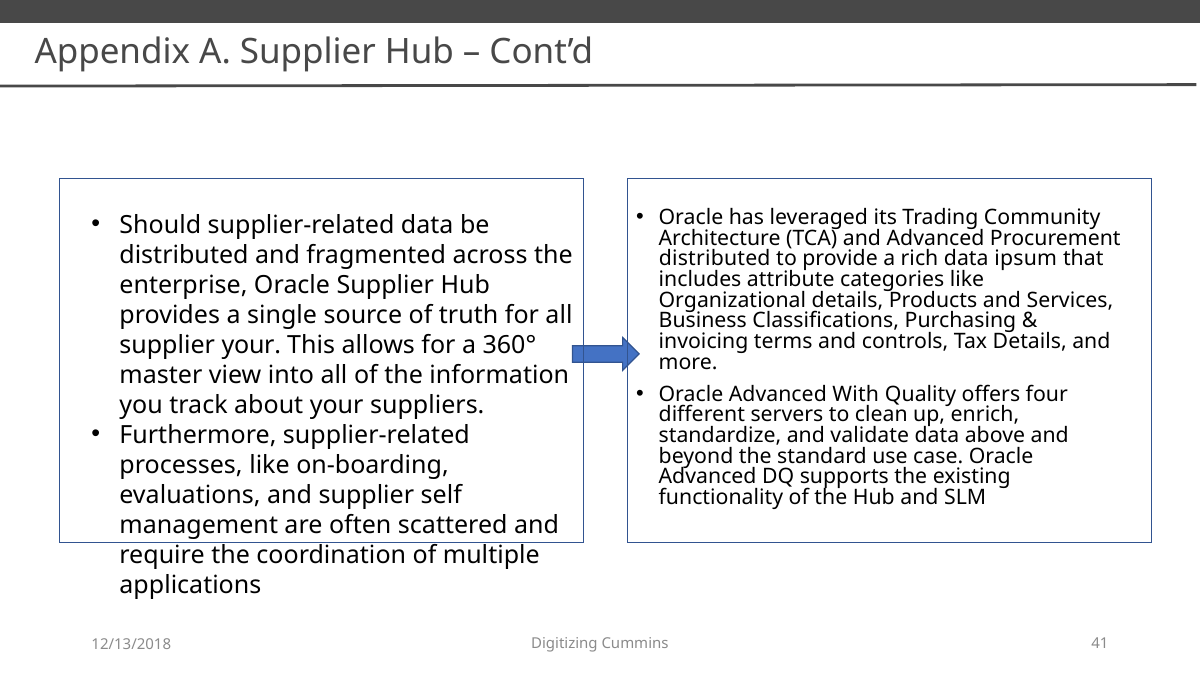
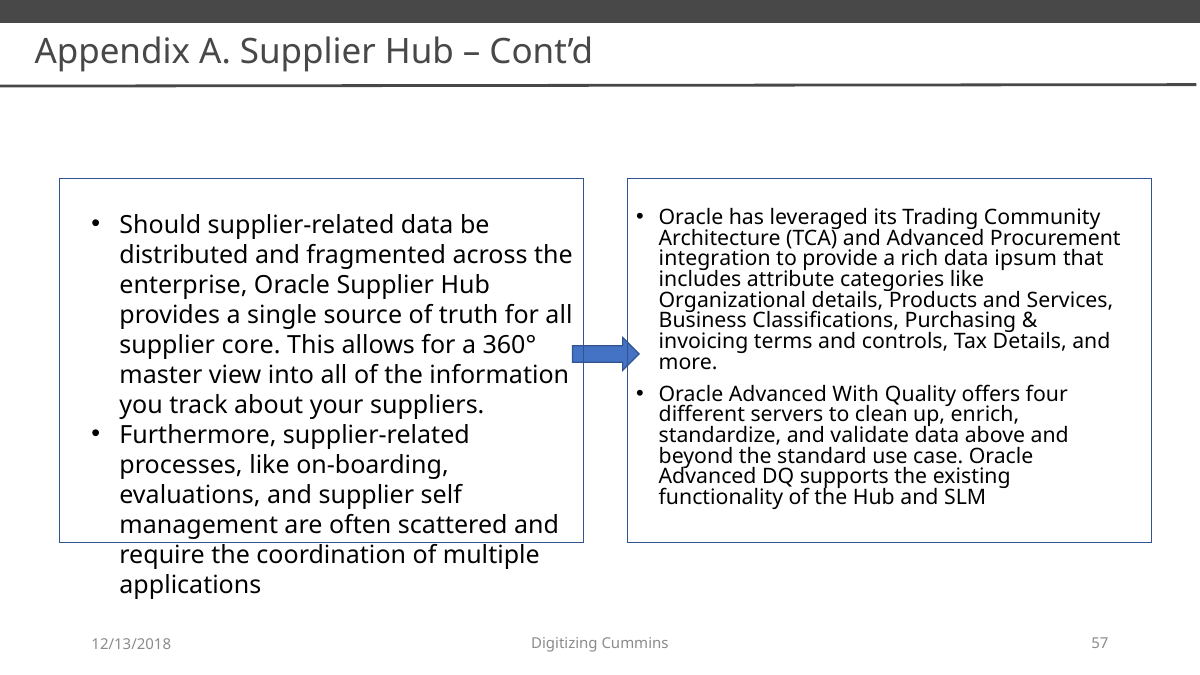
distributed: distributed -> integration (715, 259)
supplier your: your -> core (251, 345)
41: 41 -> 57 (1100, 643)
